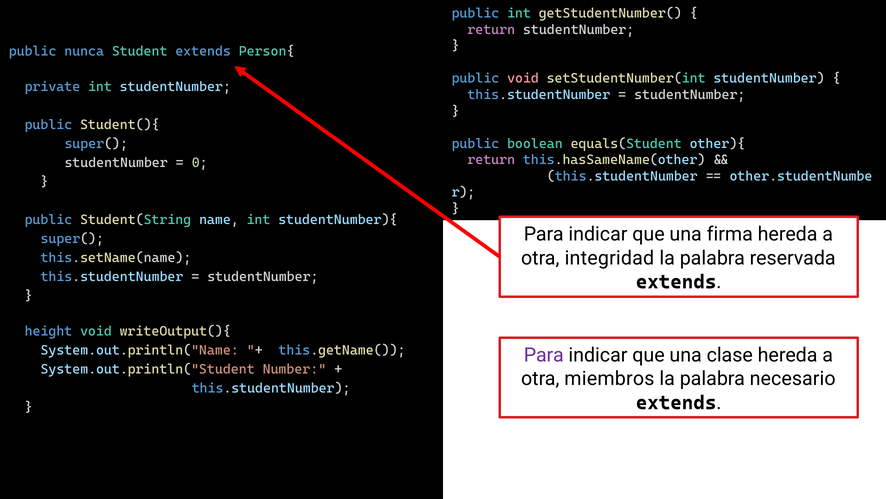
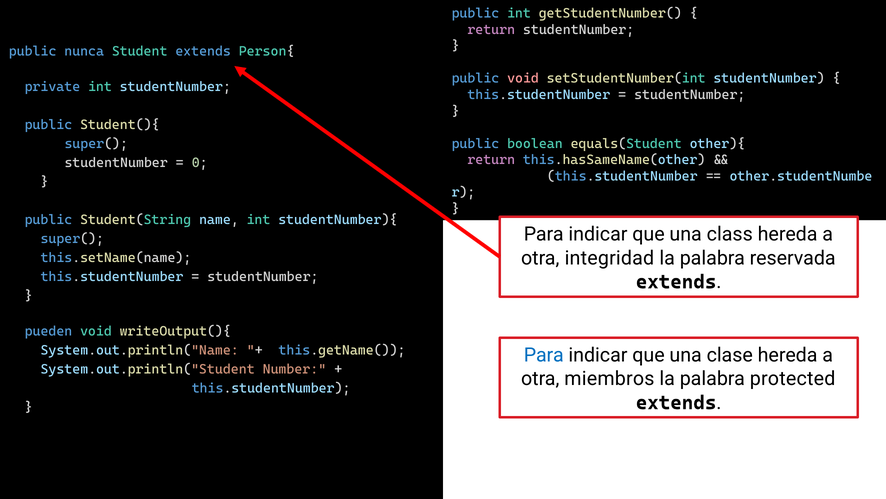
firma: firma -> class (730, 234)
height: height -> pueden (48, 331)
Para colour: purple -> blue (544, 355)
necesario: necesario -> protected (793, 379)
